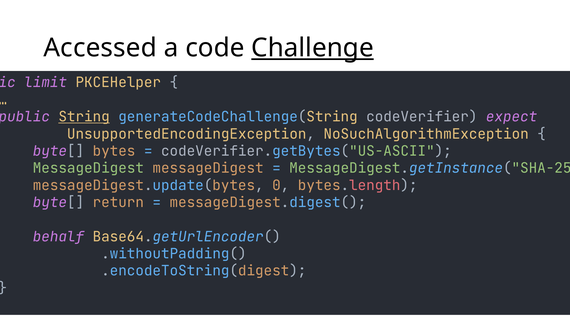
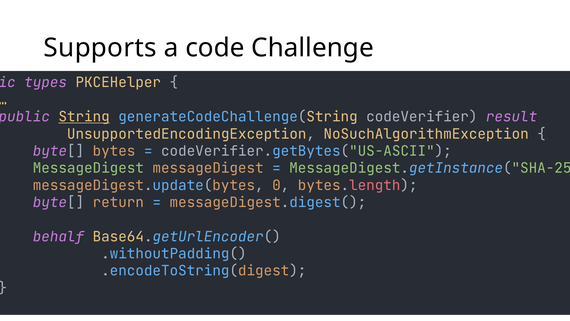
Accessed: Accessed -> Supports (100, 48)
Challenge underline: present -> none (313, 48)
limit: limit -> types (46, 83)
expect: expect -> result (512, 117)
